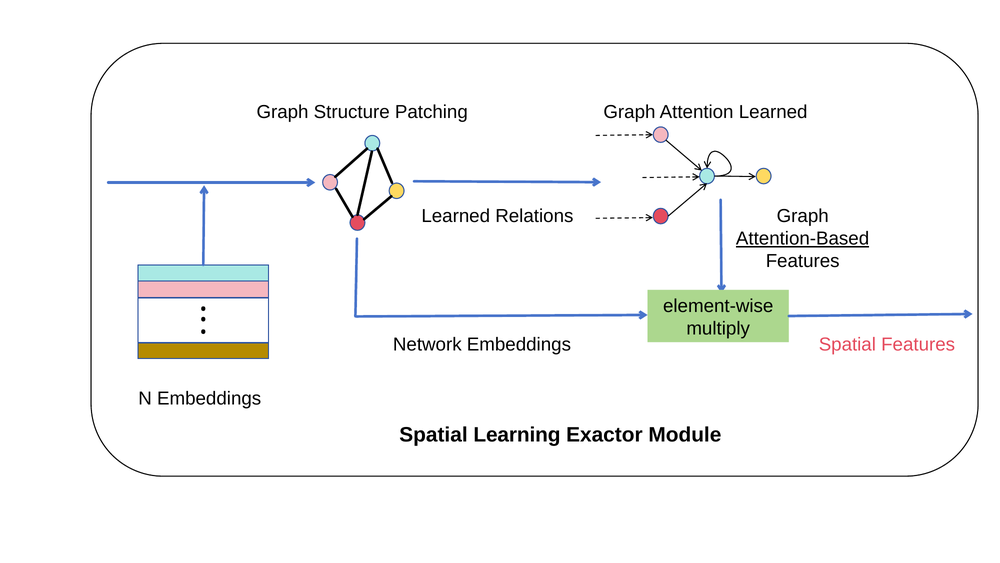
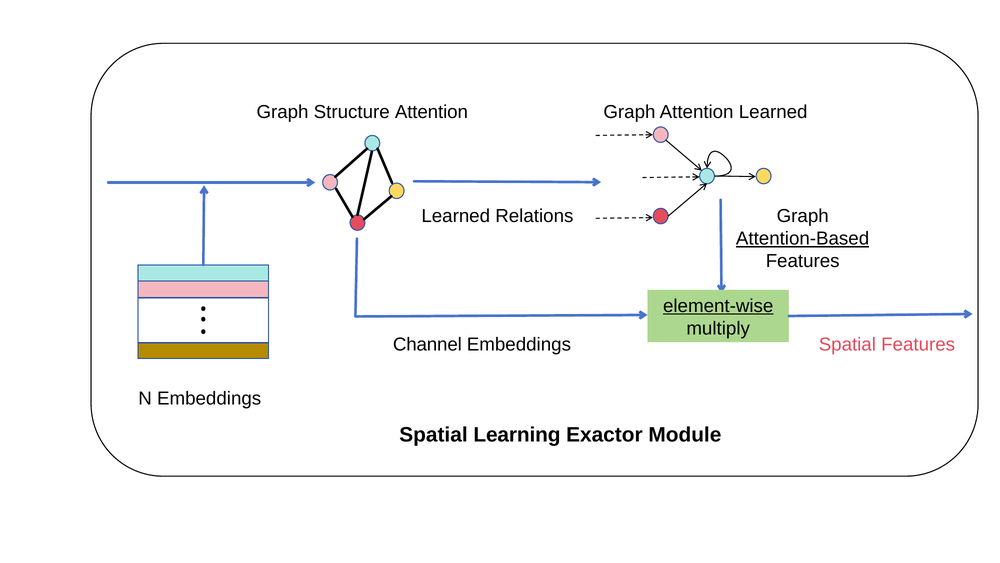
Structure Patching: Patching -> Attention (431, 112)
element-wise underline: none -> present (718, 306)
Network: Network -> Channel (427, 344)
